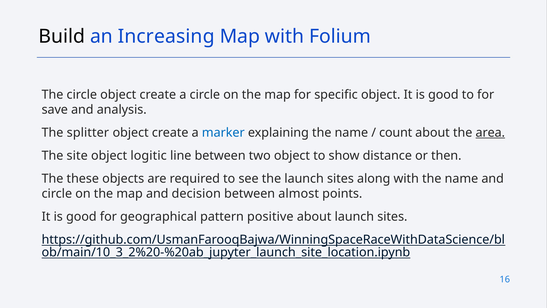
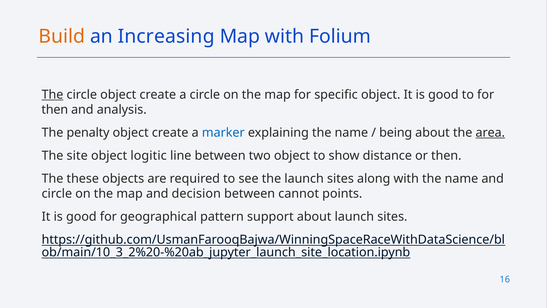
Build colour: black -> orange (62, 37)
The underline: none -> present (53, 95)
save: save -> then (55, 110)
splitter: splitter -> penalty (88, 133)
count: count -> being (396, 133)
almost: almost -> cannot (299, 194)
positive: positive -> support (270, 217)
